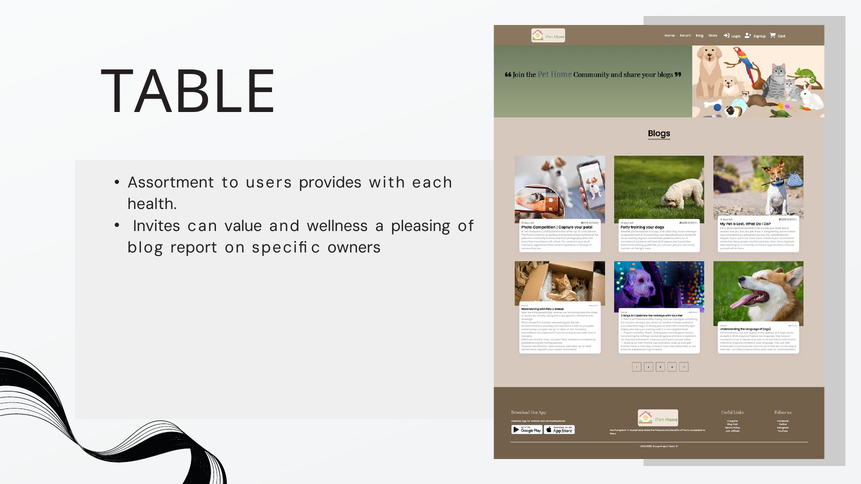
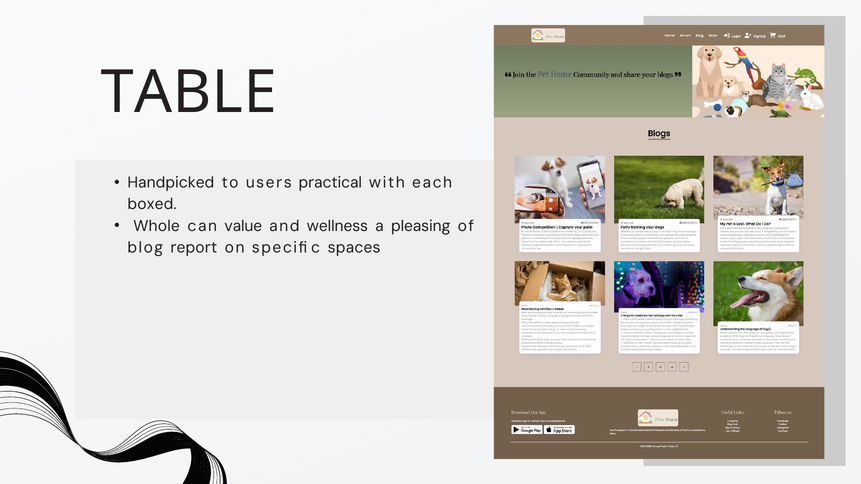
Assortment: Assortment -> Handpicked (171, 183)
provides: provides -> practical (330, 183)
health: health -> boxed (152, 204)
Invites: Invites -> Whole (157, 226)
owners: owners -> spaces (354, 248)
